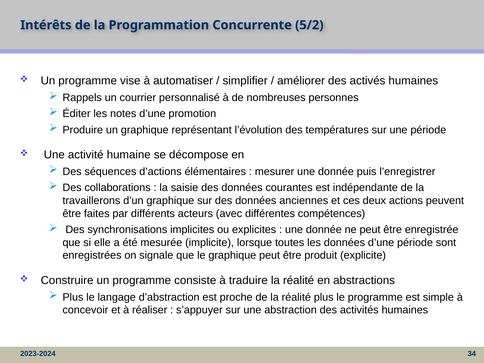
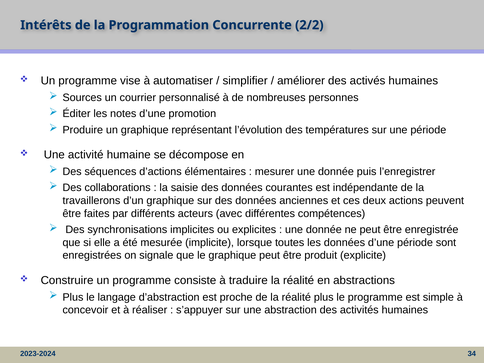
5/2: 5/2 -> 2/2 (309, 25)
Rappels: Rappels -> Sources (82, 98)
